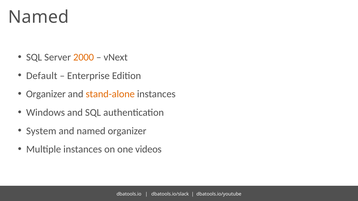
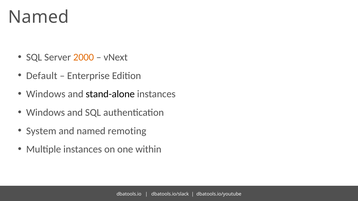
Organizer: Organizer -> Windows (46, 94)
stand-alone colour: orange -> black (110, 94)
named organizer: organizer -> remoting (127, 131)
videos: videos -> within (148, 149)
